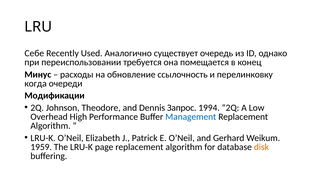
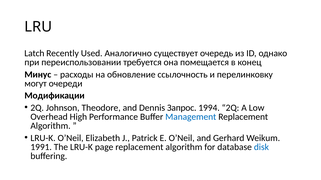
Себе: Себе -> Latch (34, 53)
когда: когда -> могут (36, 84)
1959: 1959 -> 1991 (41, 147)
disk colour: orange -> blue (261, 147)
